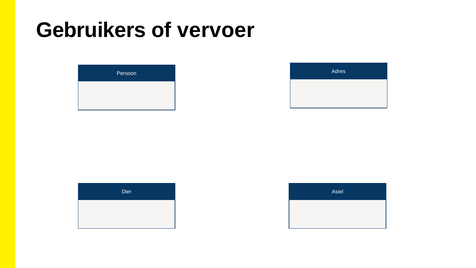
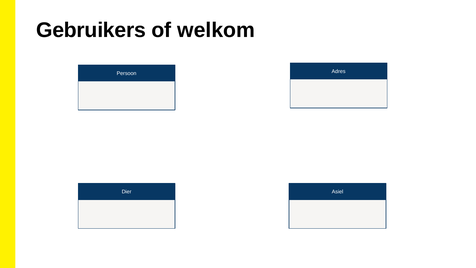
vervoer: vervoer -> welkom (216, 30)
